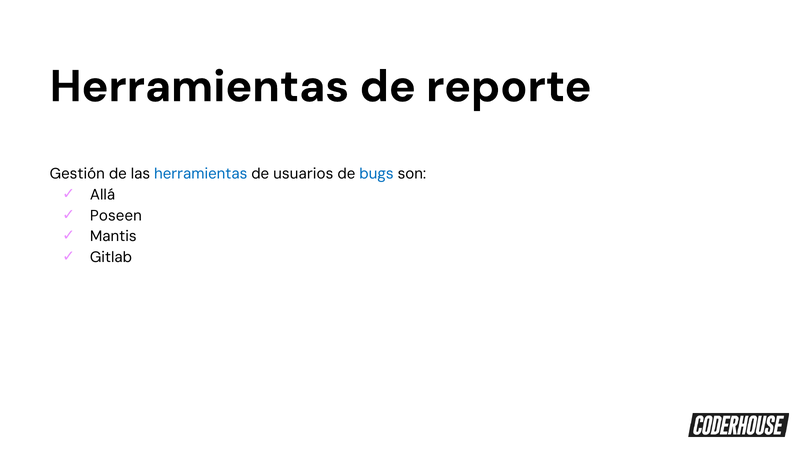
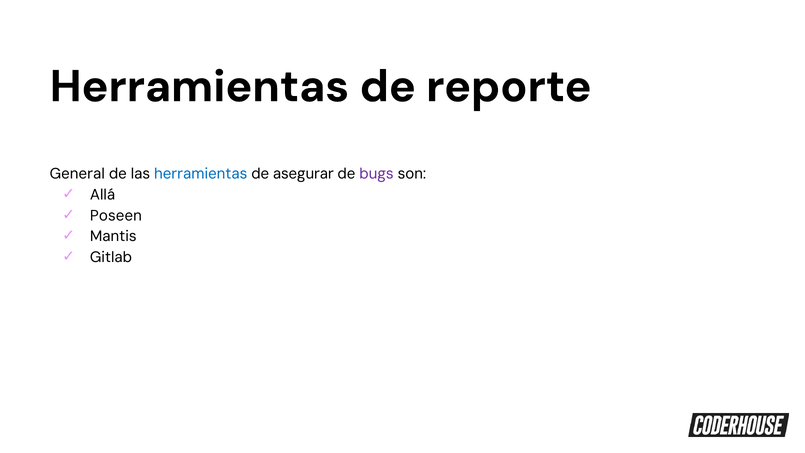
Gestión: Gestión -> General (77, 174)
usuarios: usuarios -> asegurar (303, 174)
bugs colour: blue -> purple (376, 174)
